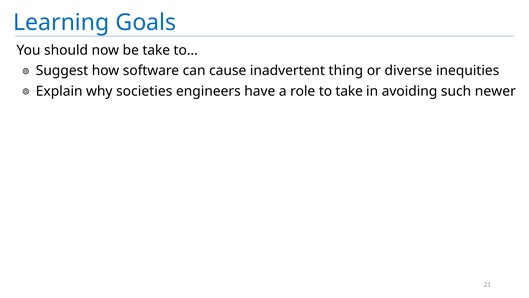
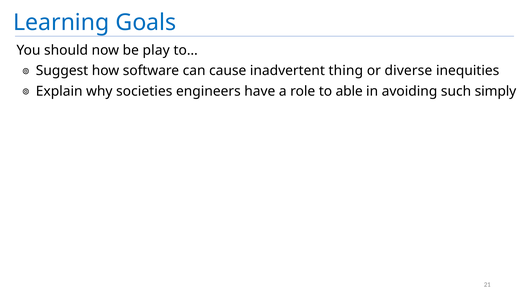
be take: take -> play (156, 50)
to take: take -> able (349, 91)
newer: newer -> simply (495, 91)
